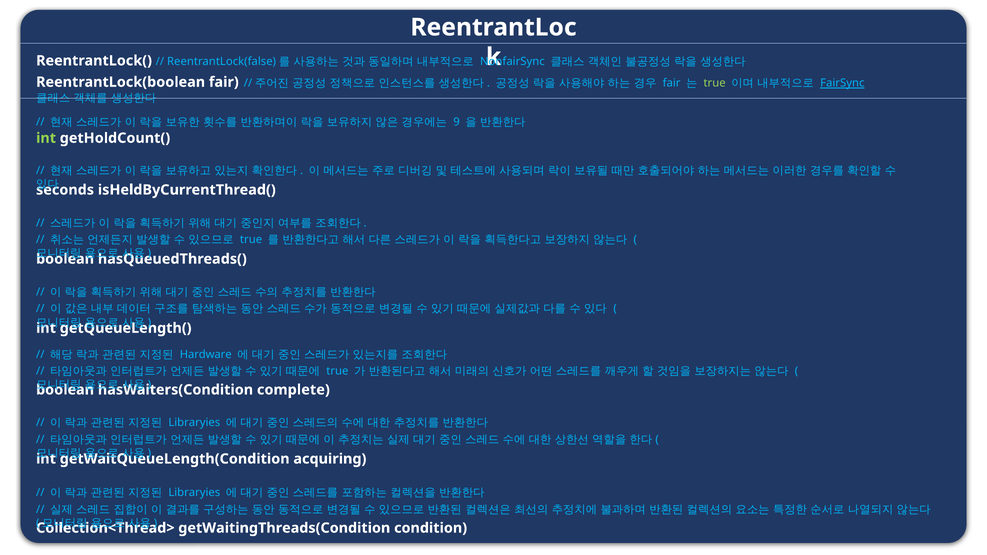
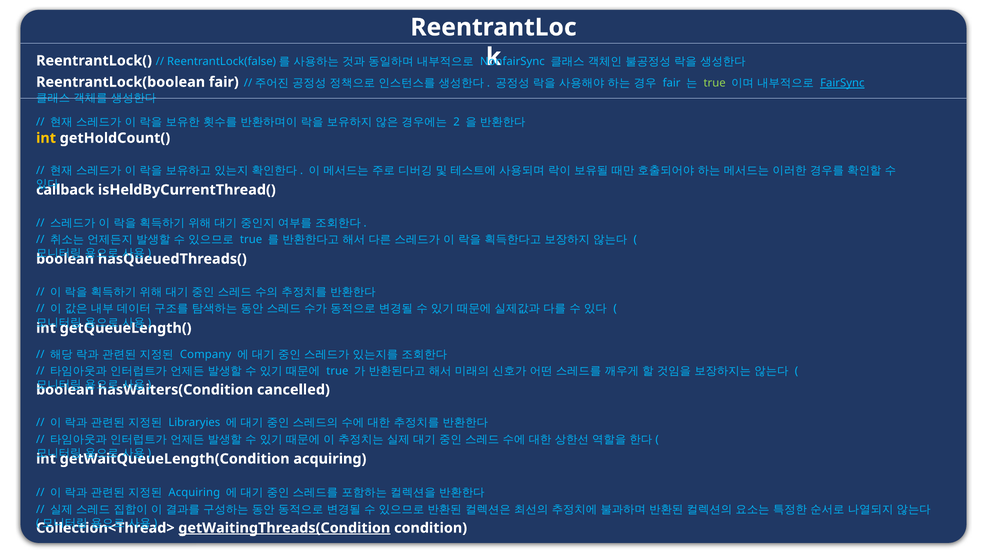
9: 9 -> 2 (457, 122)
int colour: light green -> yellow (46, 138)
seconds: seconds -> callback (65, 190)
Hardware: Hardware -> Company (206, 354)
complete: complete -> cancelled (293, 390)
Libraryies: Libraryies -> Acquiring (194, 493)
getWaitingThreads(Condition underline: none -> present (284, 528)
